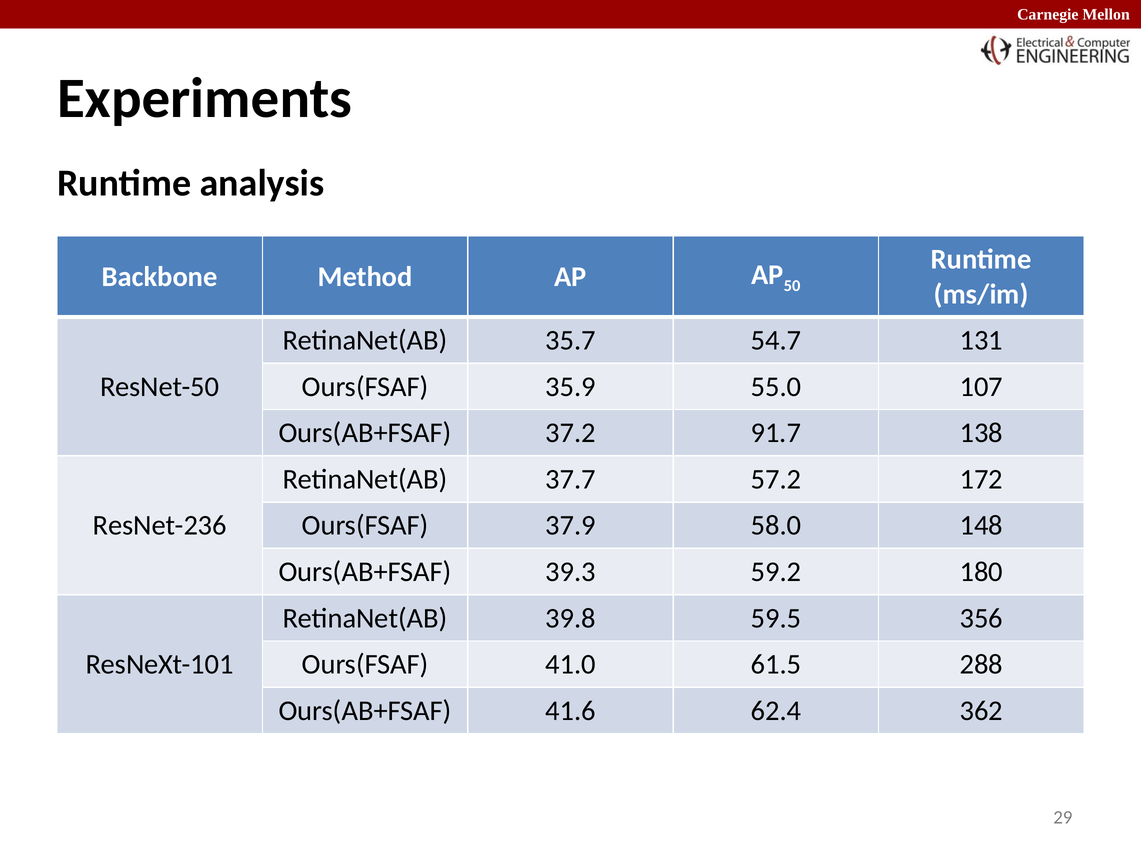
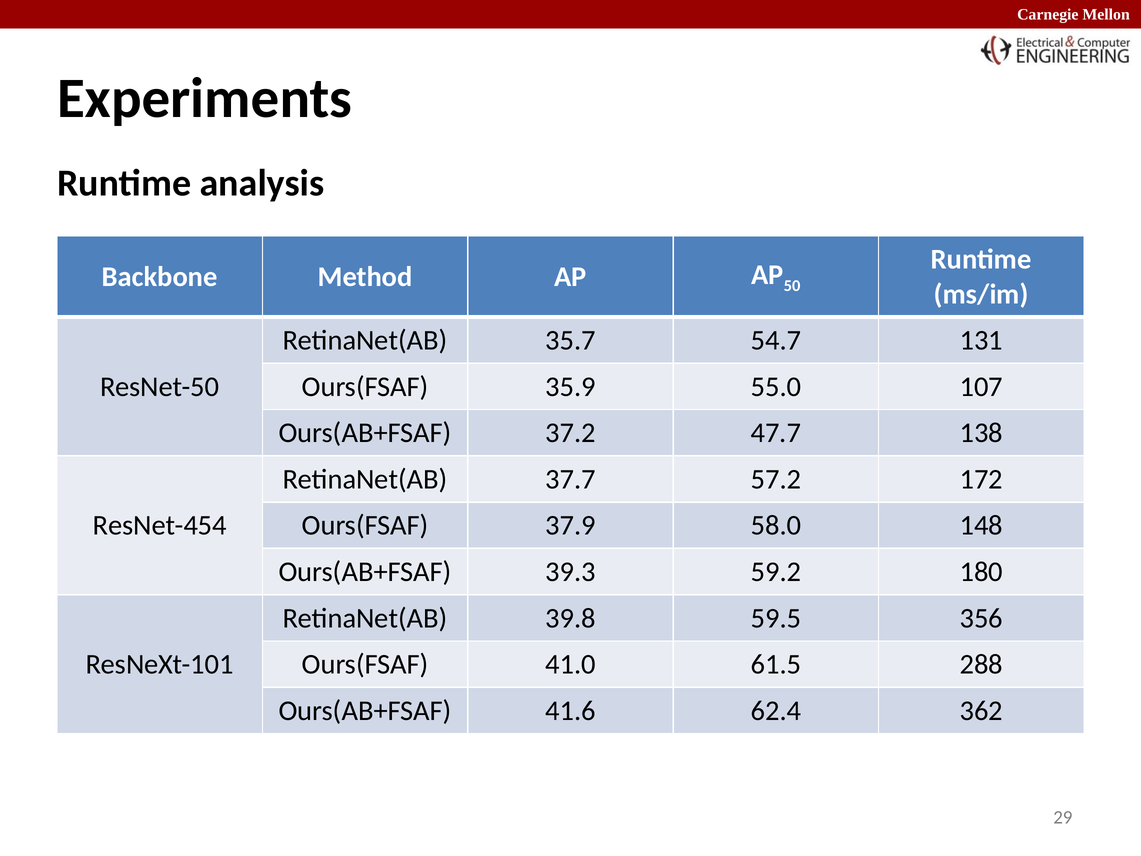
91.7: 91.7 -> 47.7 (776, 433)
ResNet-236: ResNet-236 -> ResNet-454 (160, 525)
